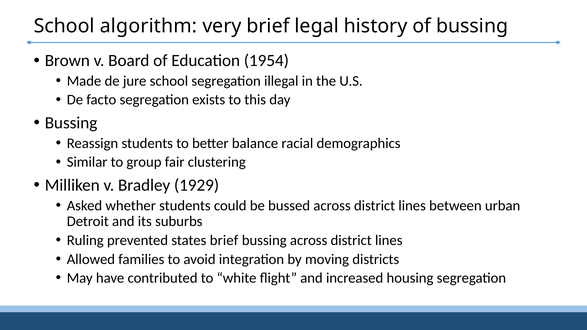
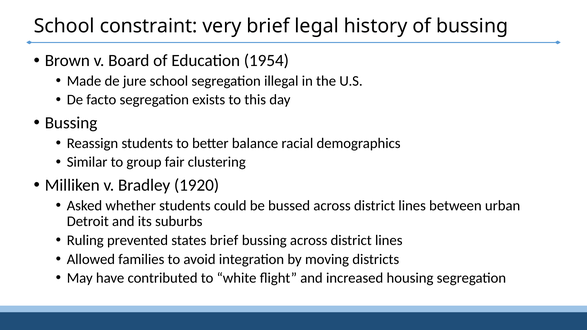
algorithm: algorithm -> constraint (149, 26)
1929: 1929 -> 1920 (197, 185)
